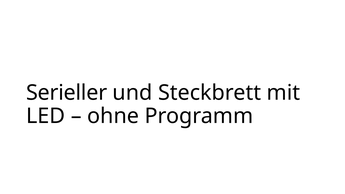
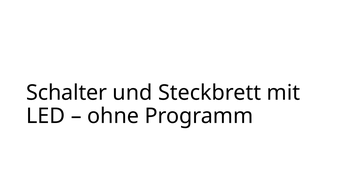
Serieller: Serieller -> Schalter (67, 93)
